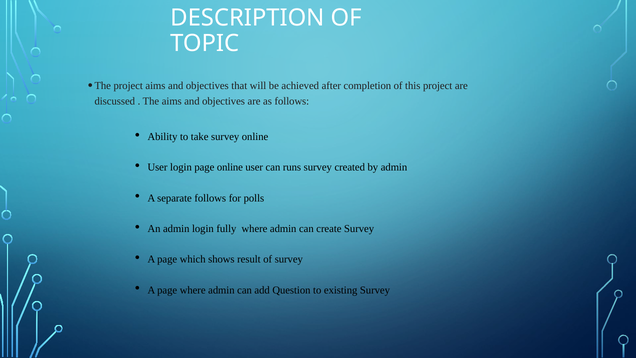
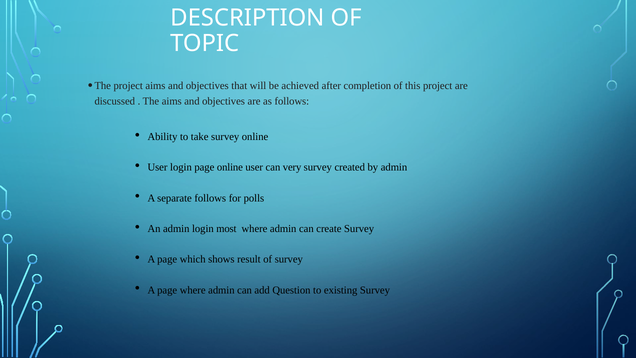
runs: runs -> very (292, 167)
fully: fully -> most (226, 229)
